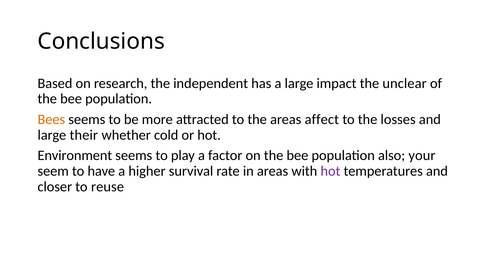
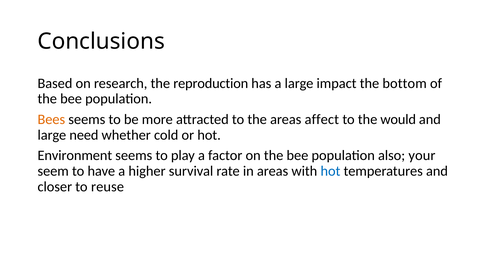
independent: independent -> reproduction (211, 83)
unclear: unclear -> bottom (405, 83)
losses: losses -> would (398, 119)
their: their -> need (84, 135)
hot colour: purple -> blue (330, 171)
